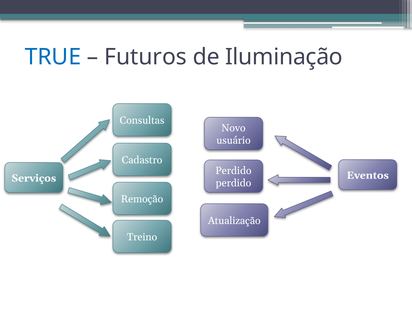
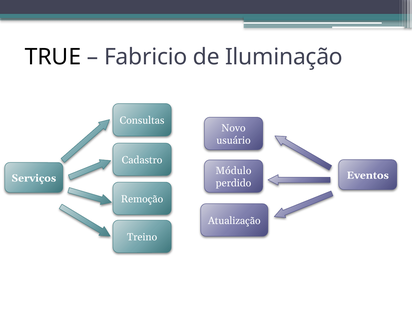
TRUE colour: blue -> black (53, 57)
Futuros: Futuros -> Fabricio (146, 57)
Perdido: Perdido -> Módulo (233, 171)
